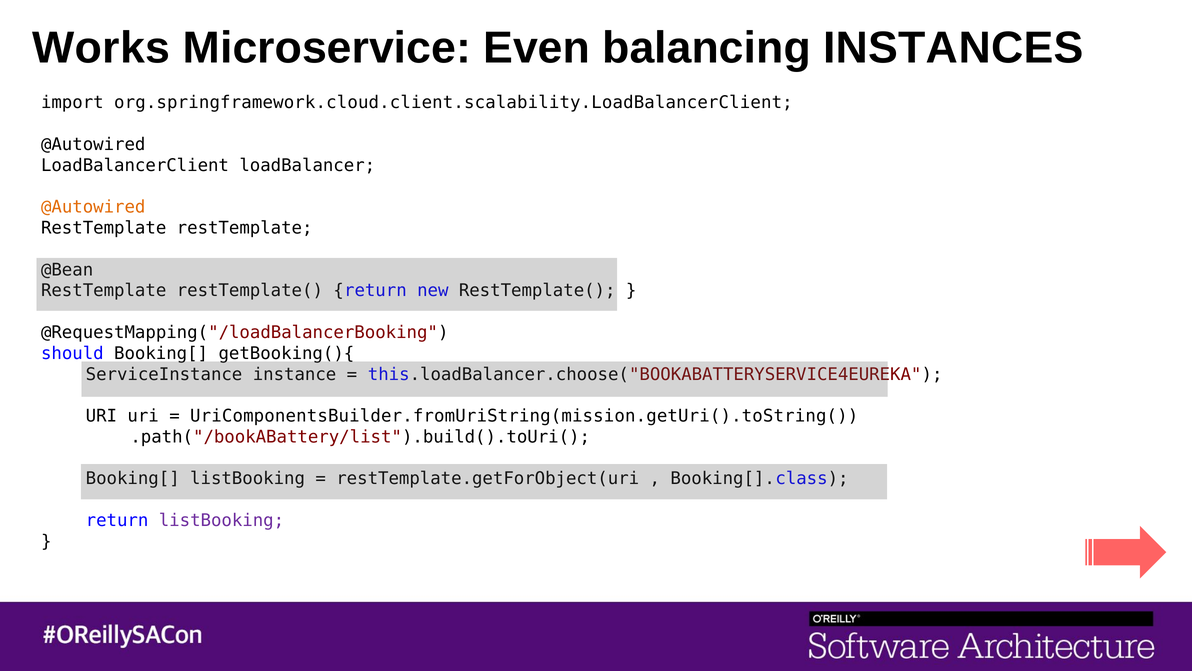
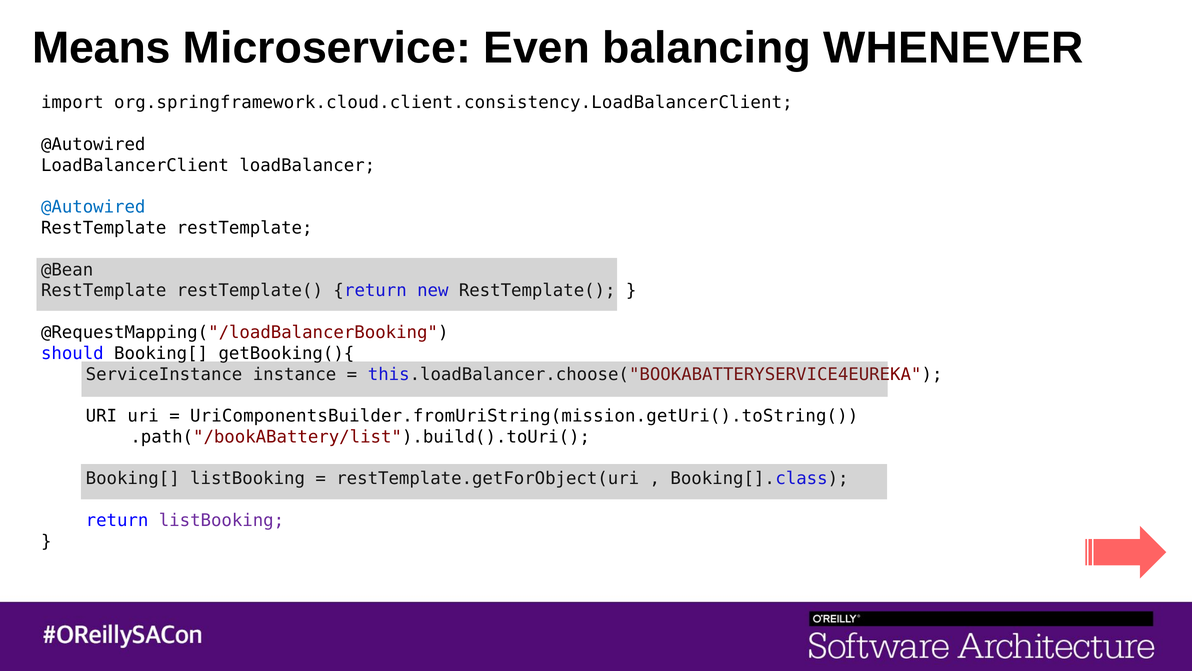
Works: Works -> Means (101, 48)
INSTANCES: INSTANCES -> WHENEVER (953, 48)
org.springframework.cloud.client.scalability.LoadBalancerClient: org.springframework.cloud.client.scalability.LoadBalancerClient -> org.springframework.cloud.client.consistency.LoadBalancerClient (453, 103)
@Autowired colour: orange -> blue (93, 207)
